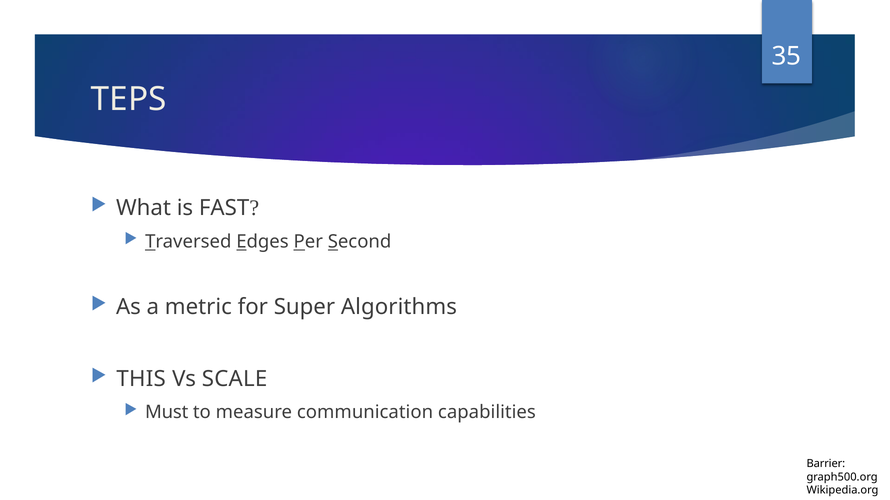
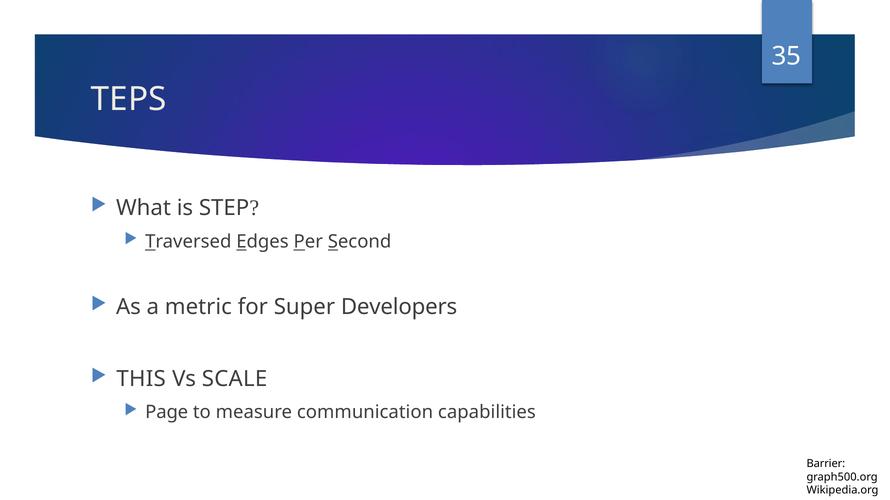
FAST: FAST -> STEP (224, 208)
Algorithms: Algorithms -> Developers (399, 307)
Must: Must -> Page (167, 413)
